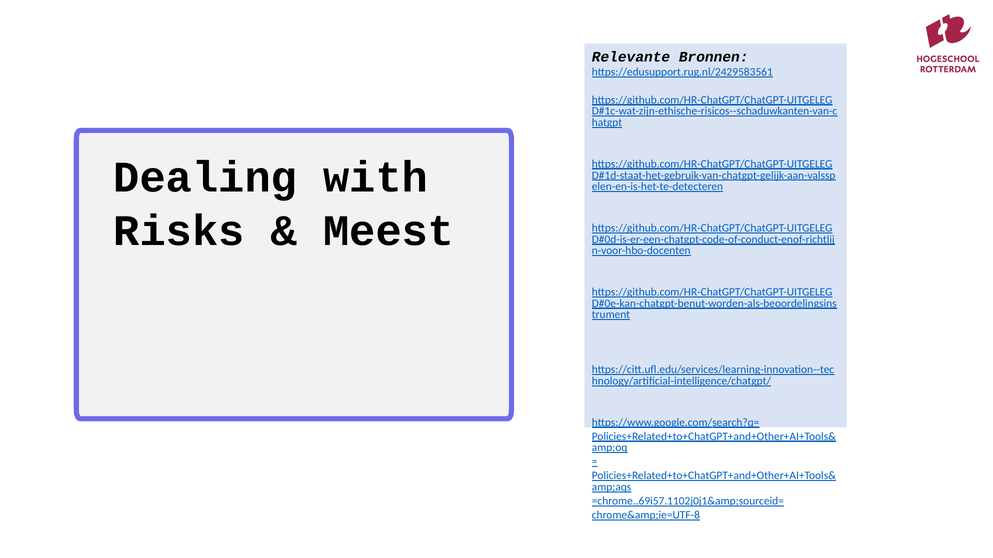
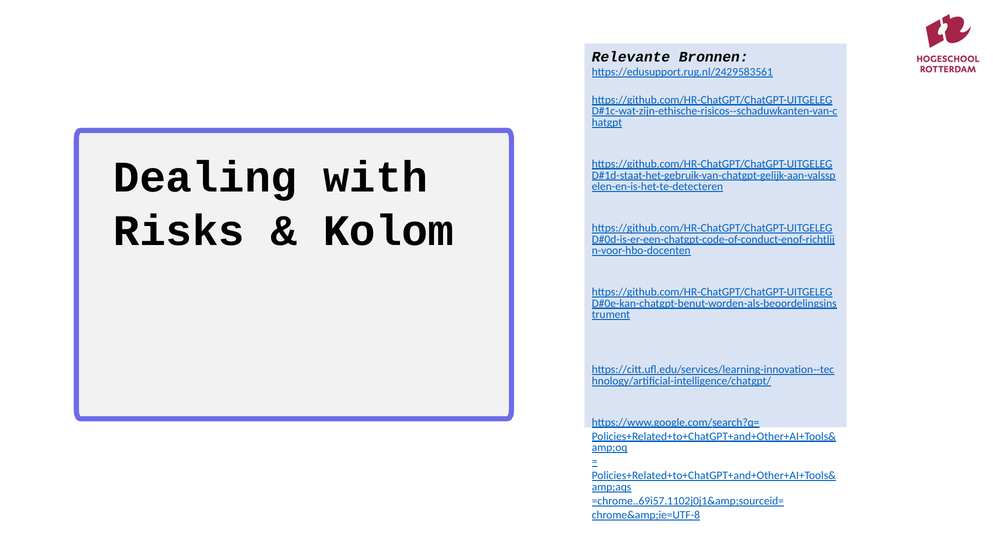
Meest: Meest -> Kolom (389, 231)
